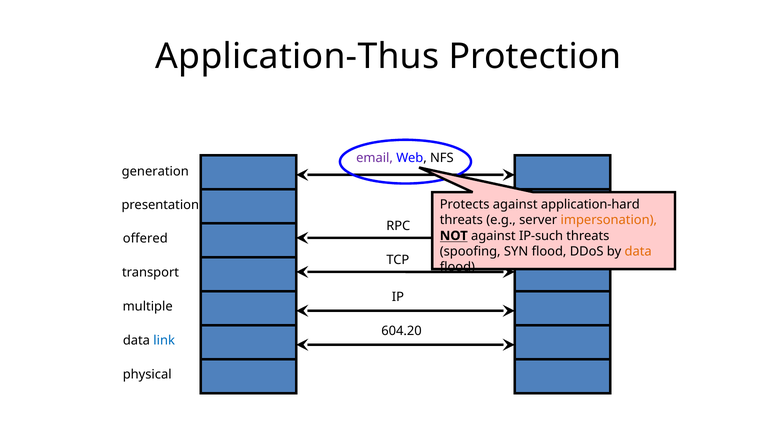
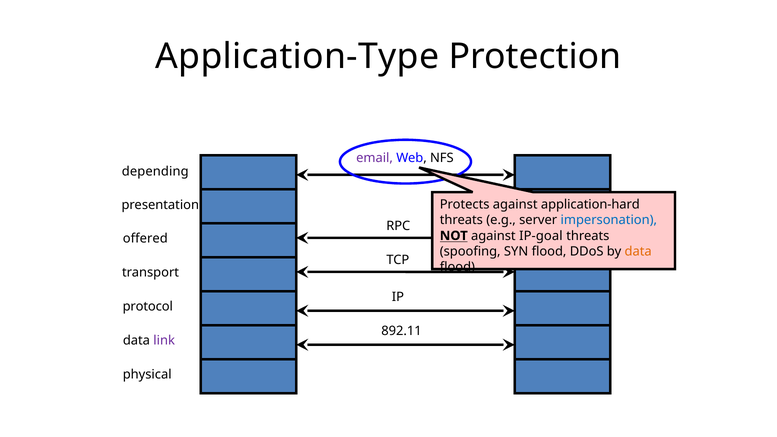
Application-Thus: Application-Thus -> Application-Type (297, 56)
generation: generation -> depending (155, 172)
impersonation colour: orange -> blue (609, 220)
IP-such: IP-such -> IP-goal (541, 236)
multiple: multiple -> protocol (148, 307)
604.20: 604.20 -> 892.11 (401, 331)
link colour: blue -> purple (164, 341)
